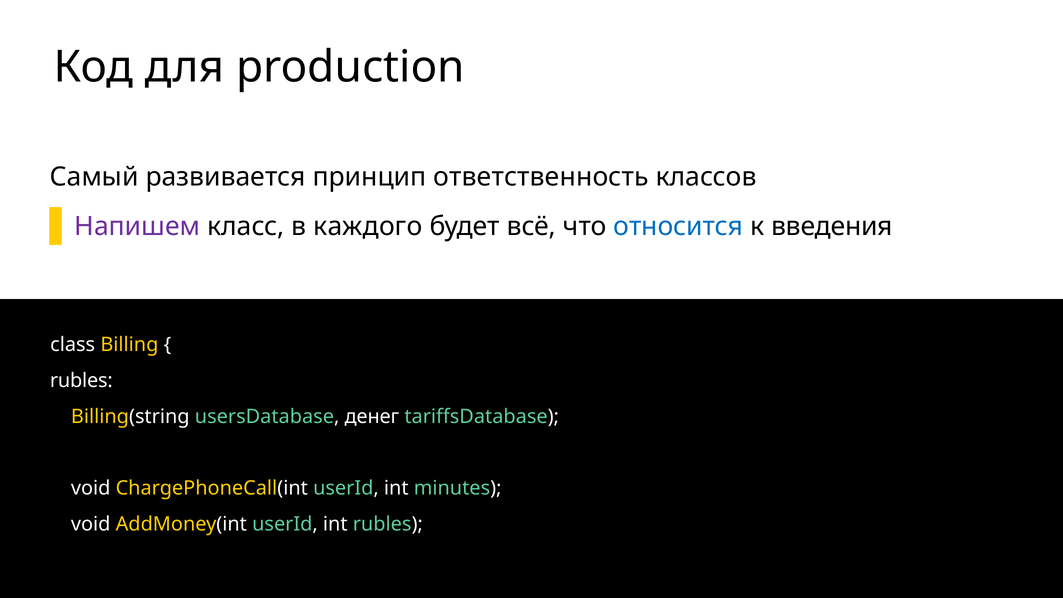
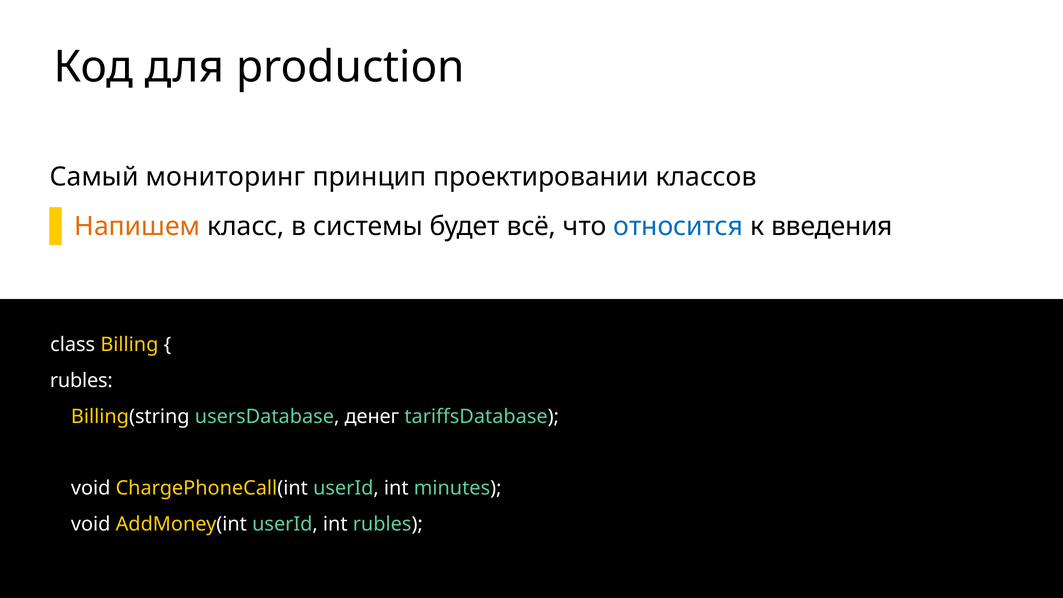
развивается: развивается -> мониторинг (225, 177)
ответственность: ответственность -> проектировании (541, 177)
Напишем colour: purple -> orange (137, 227)
каждого: каждого -> системы (368, 227)
